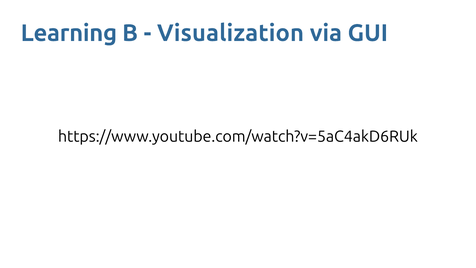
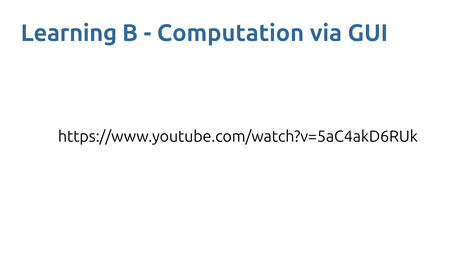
Visualization: Visualization -> Computation (231, 33)
